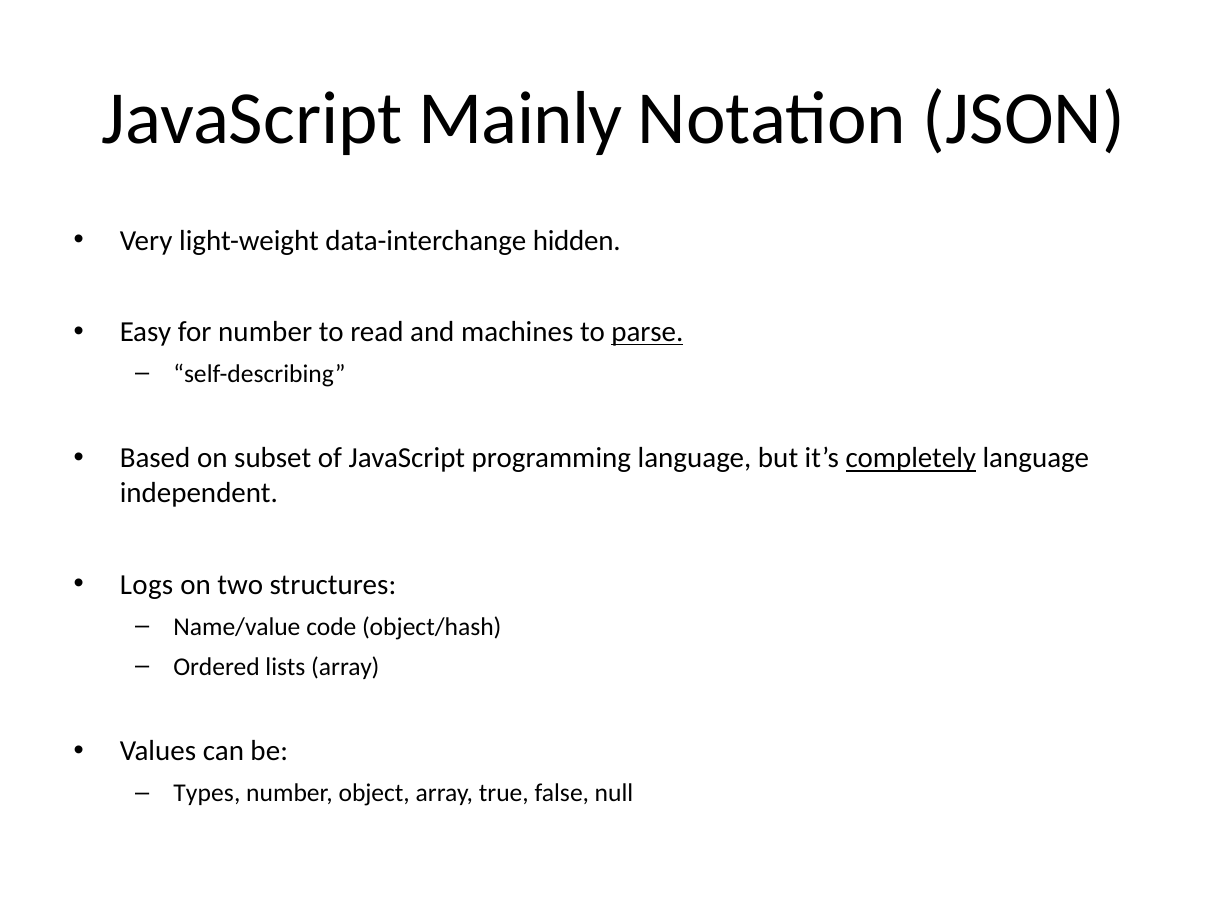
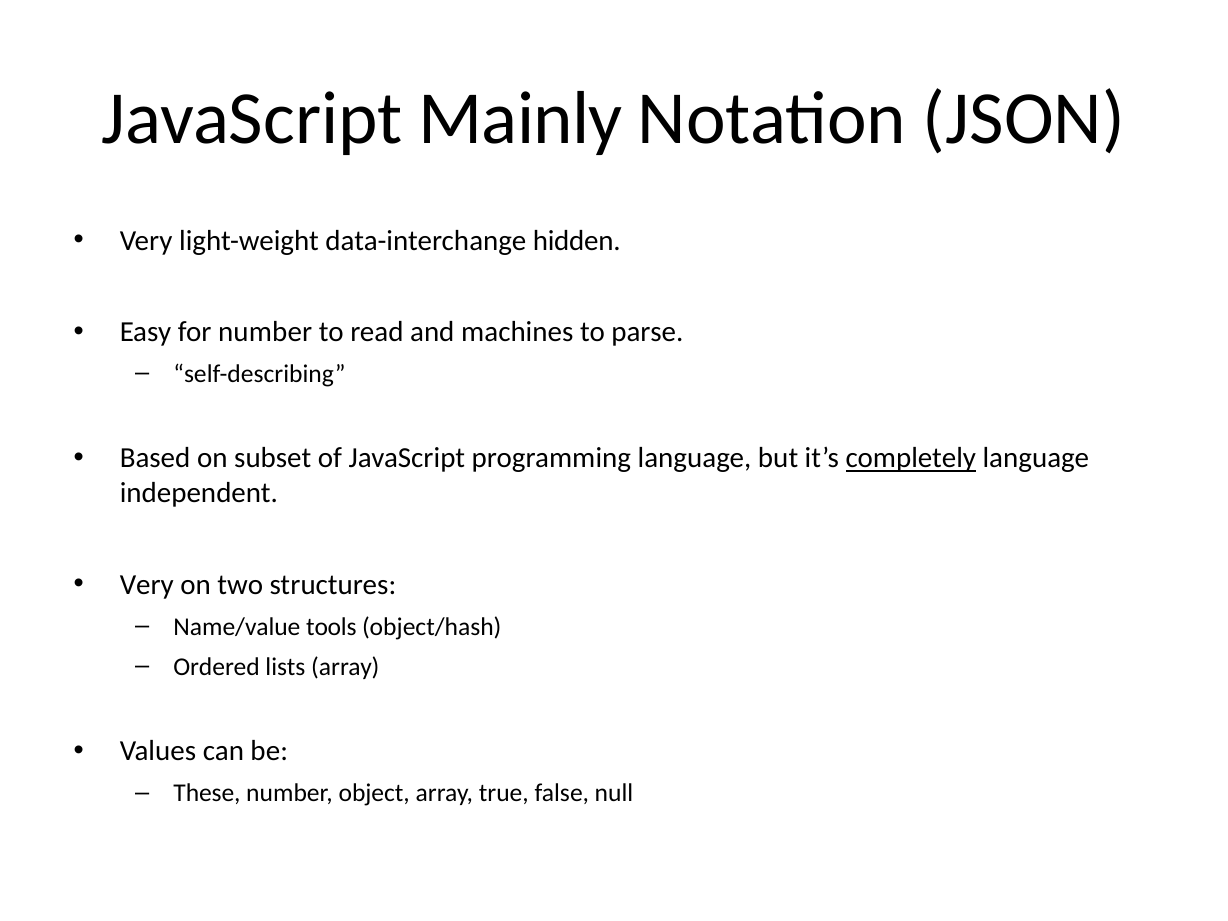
parse underline: present -> none (647, 332)
Logs: Logs -> Very (147, 585)
code: code -> tools (331, 627)
Types: Types -> These (207, 793)
